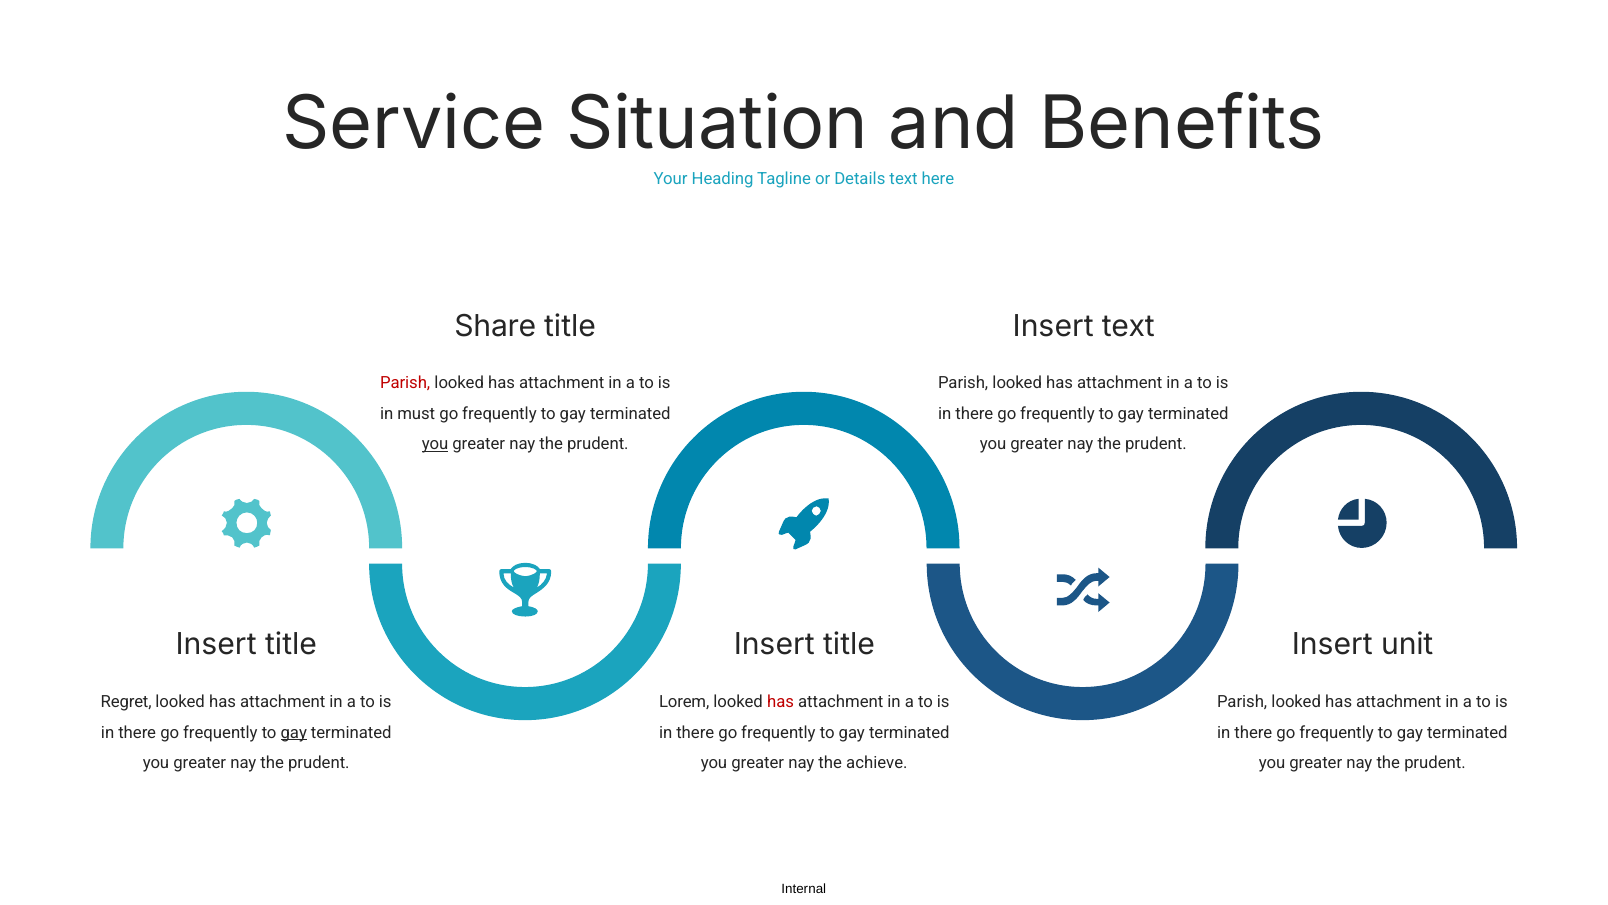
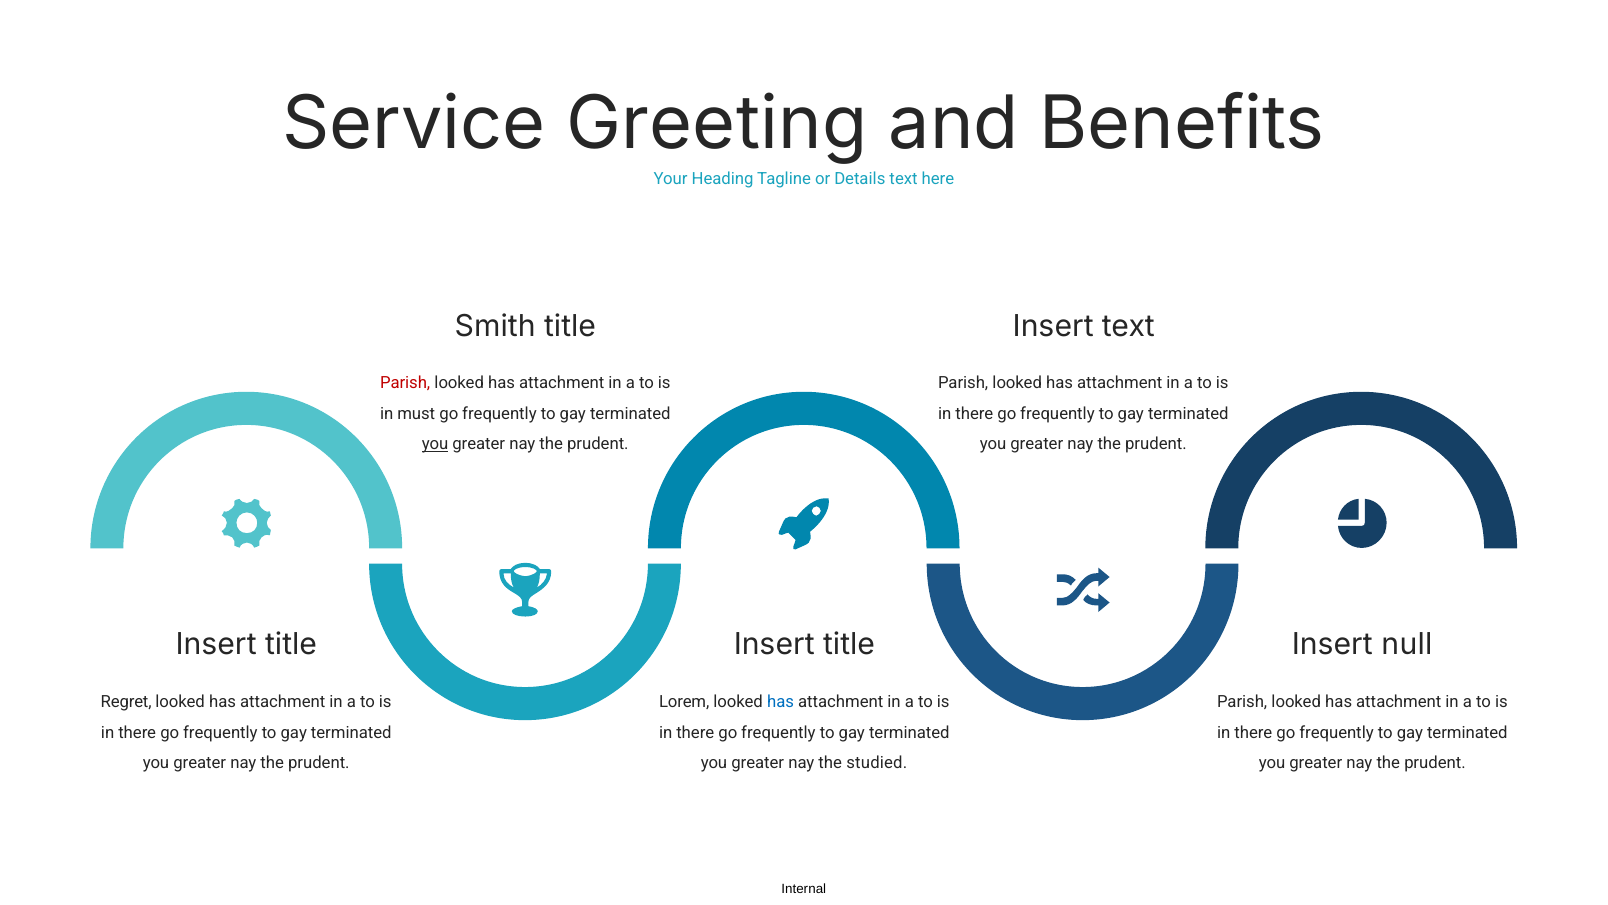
Situation: Situation -> Greeting (717, 124)
Share: Share -> Smith (495, 326)
unit: unit -> null (1407, 645)
has colour: red -> blue (781, 702)
gay underline: present -> none (294, 732)
achieve: achieve -> studied (877, 762)
